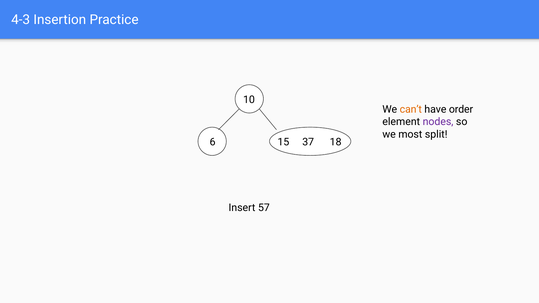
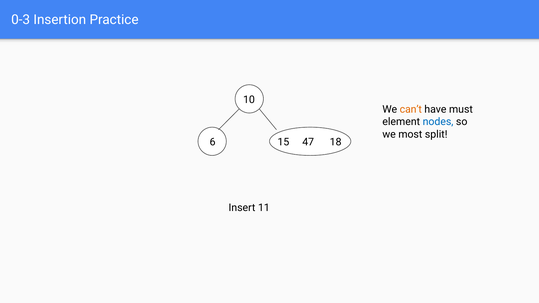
4-3: 4-3 -> 0-3 (21, 20)
order: order -> must (461, 109)
nodes colour: purple -> blue (438, 122)
37: 37 -> 47 (308, 142)
57: 57 -> 11 (264, 208)
